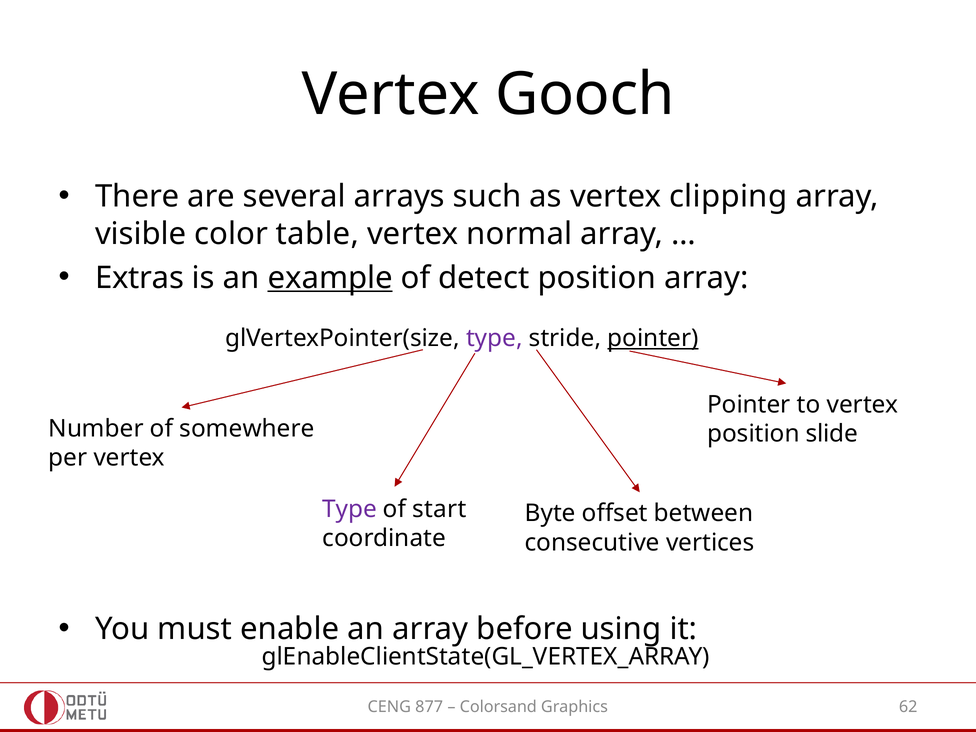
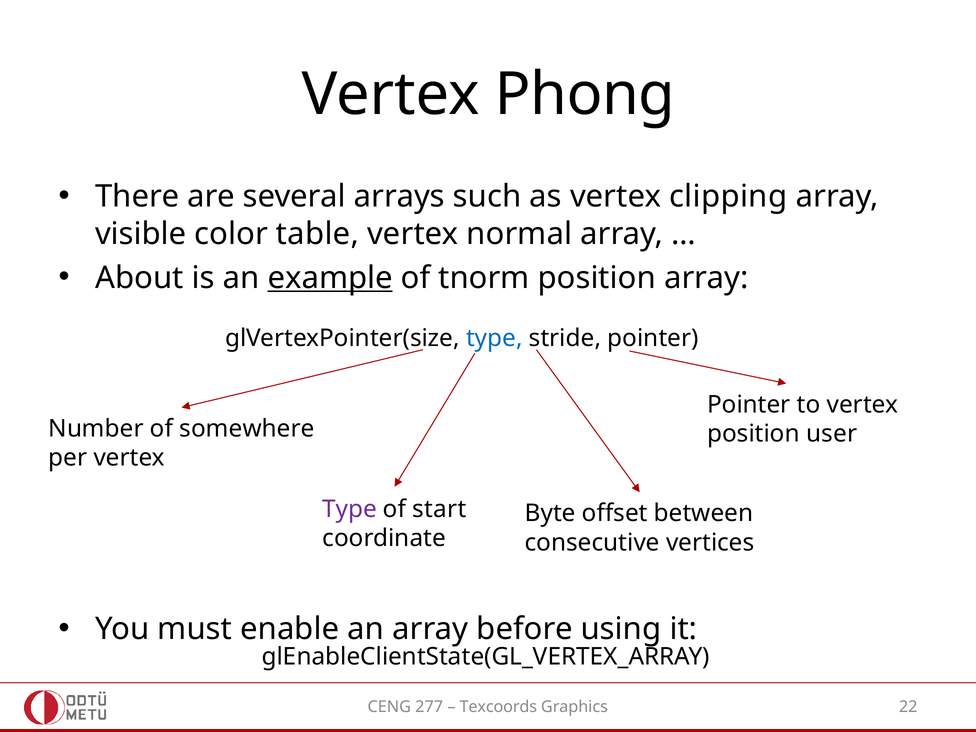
Gooch: Gooch -> Phong (585, 94)
Extras: Extras -> About (139, 278)
detect: detect -> tnorm (484, 278)
type colour: purple -> blue (494, 338)
pointer underline: present -> none (653, 338)
slide: slide -> user (832, 434)
877: 877 -> 277 (429, 707)
Colorsand: Colorsand -> Texcoords (498, 707)
62: 62 -> 22 (908, 707)
